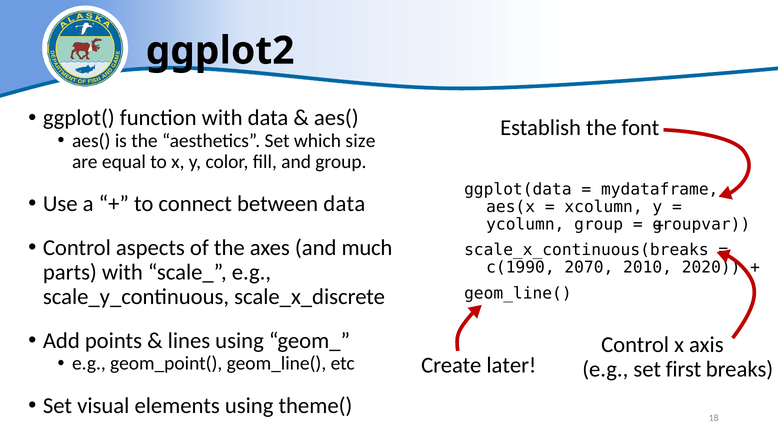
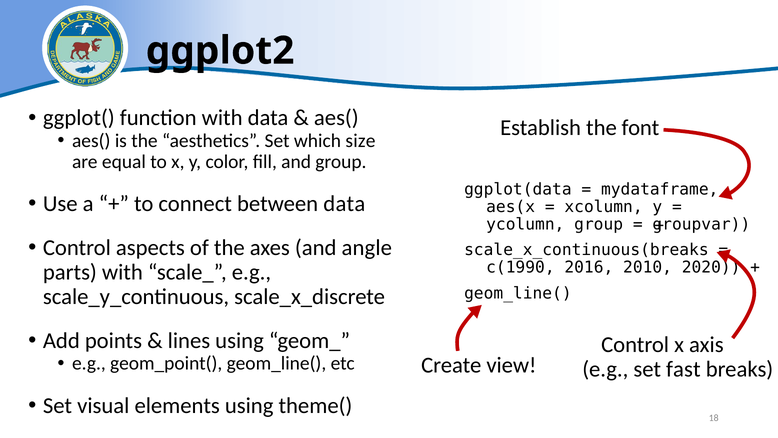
much: much -> angle (367, 248)
2070: 2070 -> 2016 (589, 267)
later: later -> view (511, 365)
first: first -> fast (683, 369)
